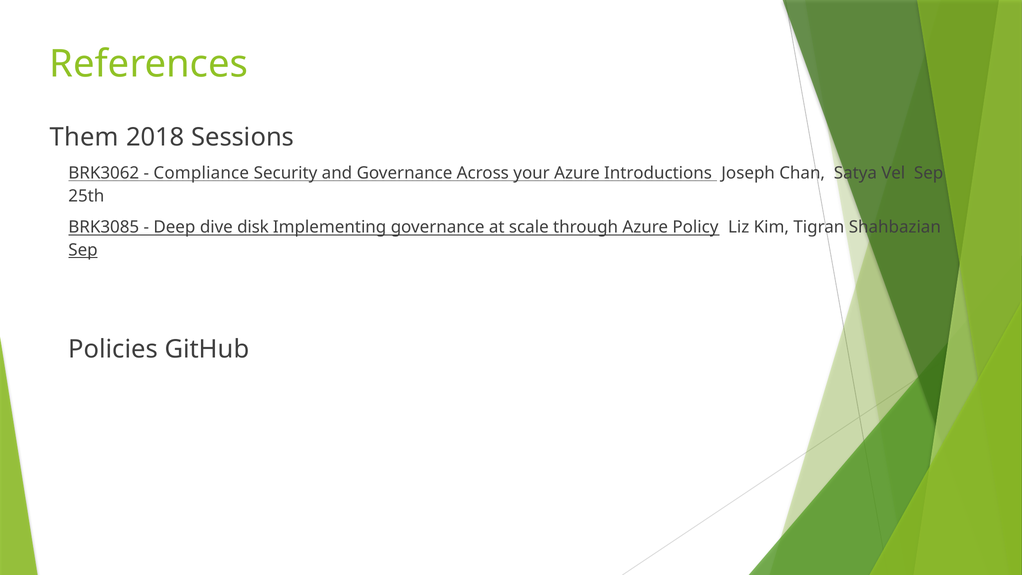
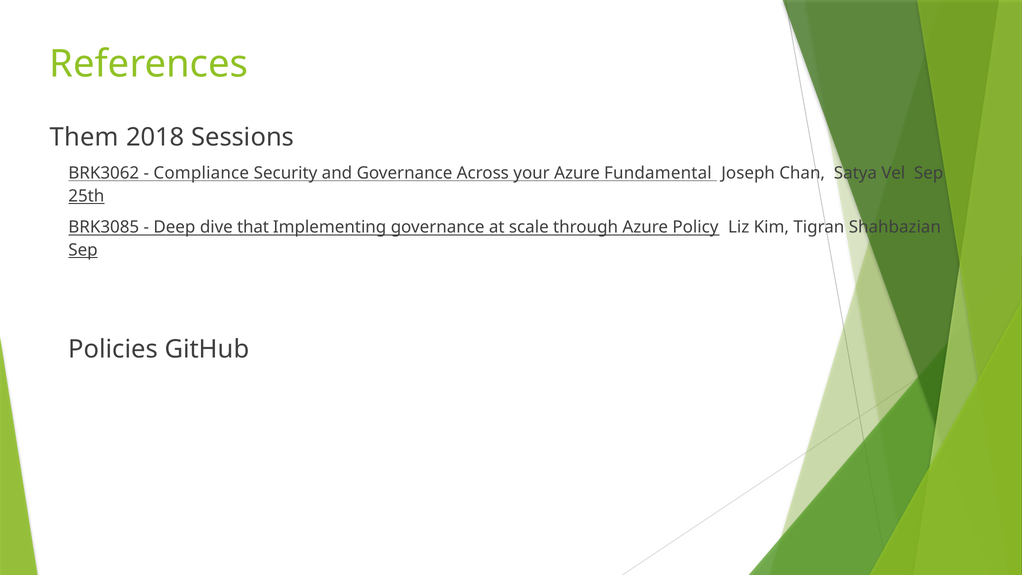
Introductions: Introductions -> Fundamental (658, 173)
25th underline: none -> present (86, 196)
disk: disk -> that (253, 227)
